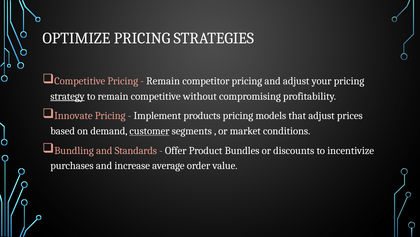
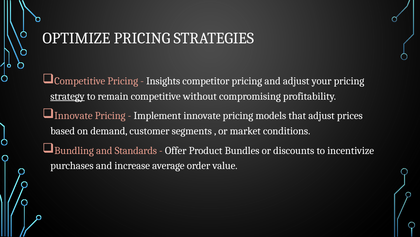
Remain: Remain -> Insights (163, 81)
Implement products: products -> innovate (202, 115)
customer underline: present -> none (149, 131)
